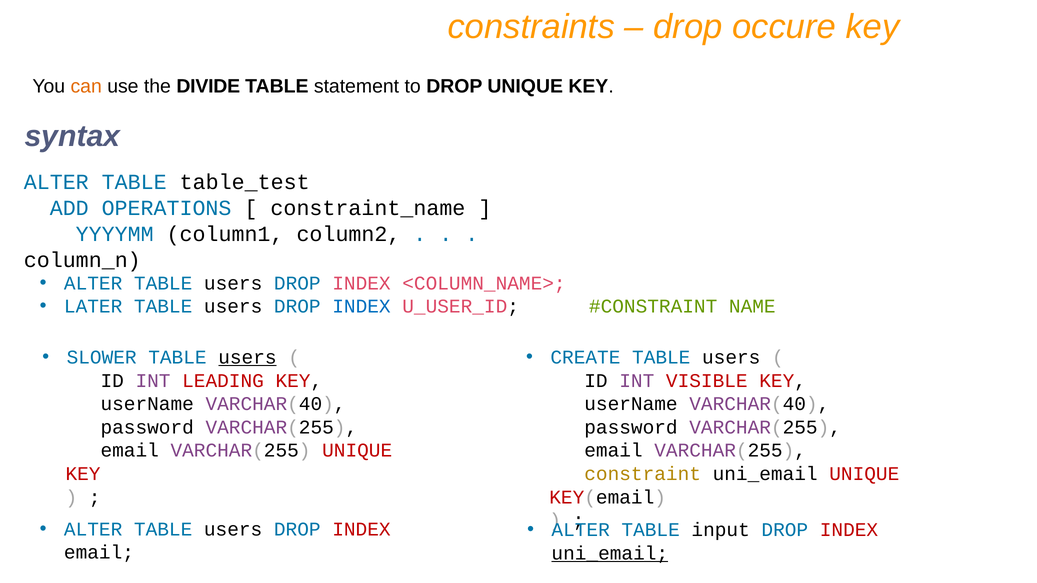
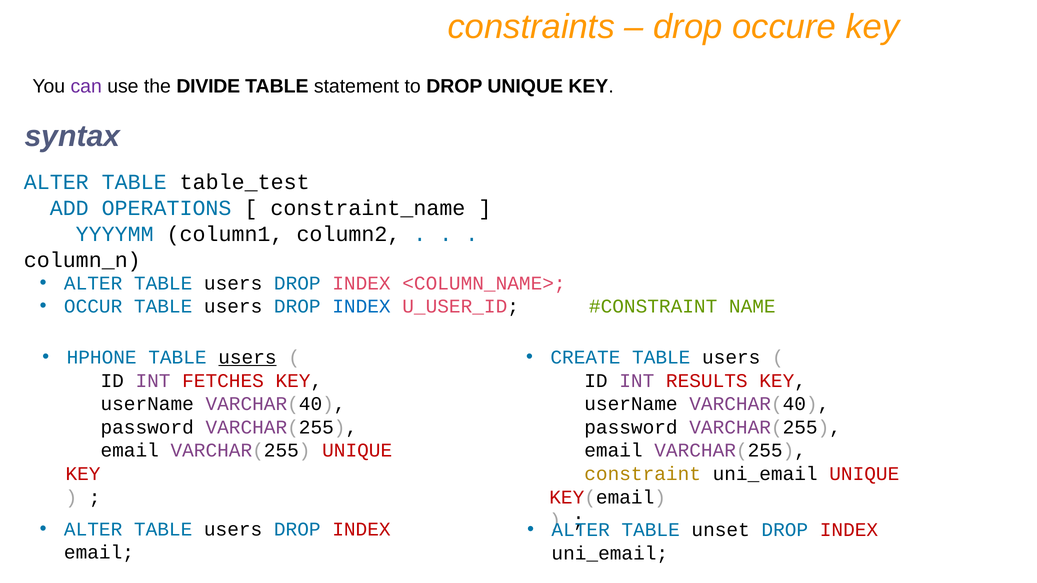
can colour: orange -> purple (86, 86)
LATER: LATER -> OCCUR (93, 307)
SLOWER: SLOWER -> HPHONE (102, 357)
LEADING: LEADING -> FETCHES (223, 381)
VISIBLE: VISIBLE -> RESULTS (707, 381)
input: input -> unset (721, 530)
uni_email underline: present -> none (610, 554)
